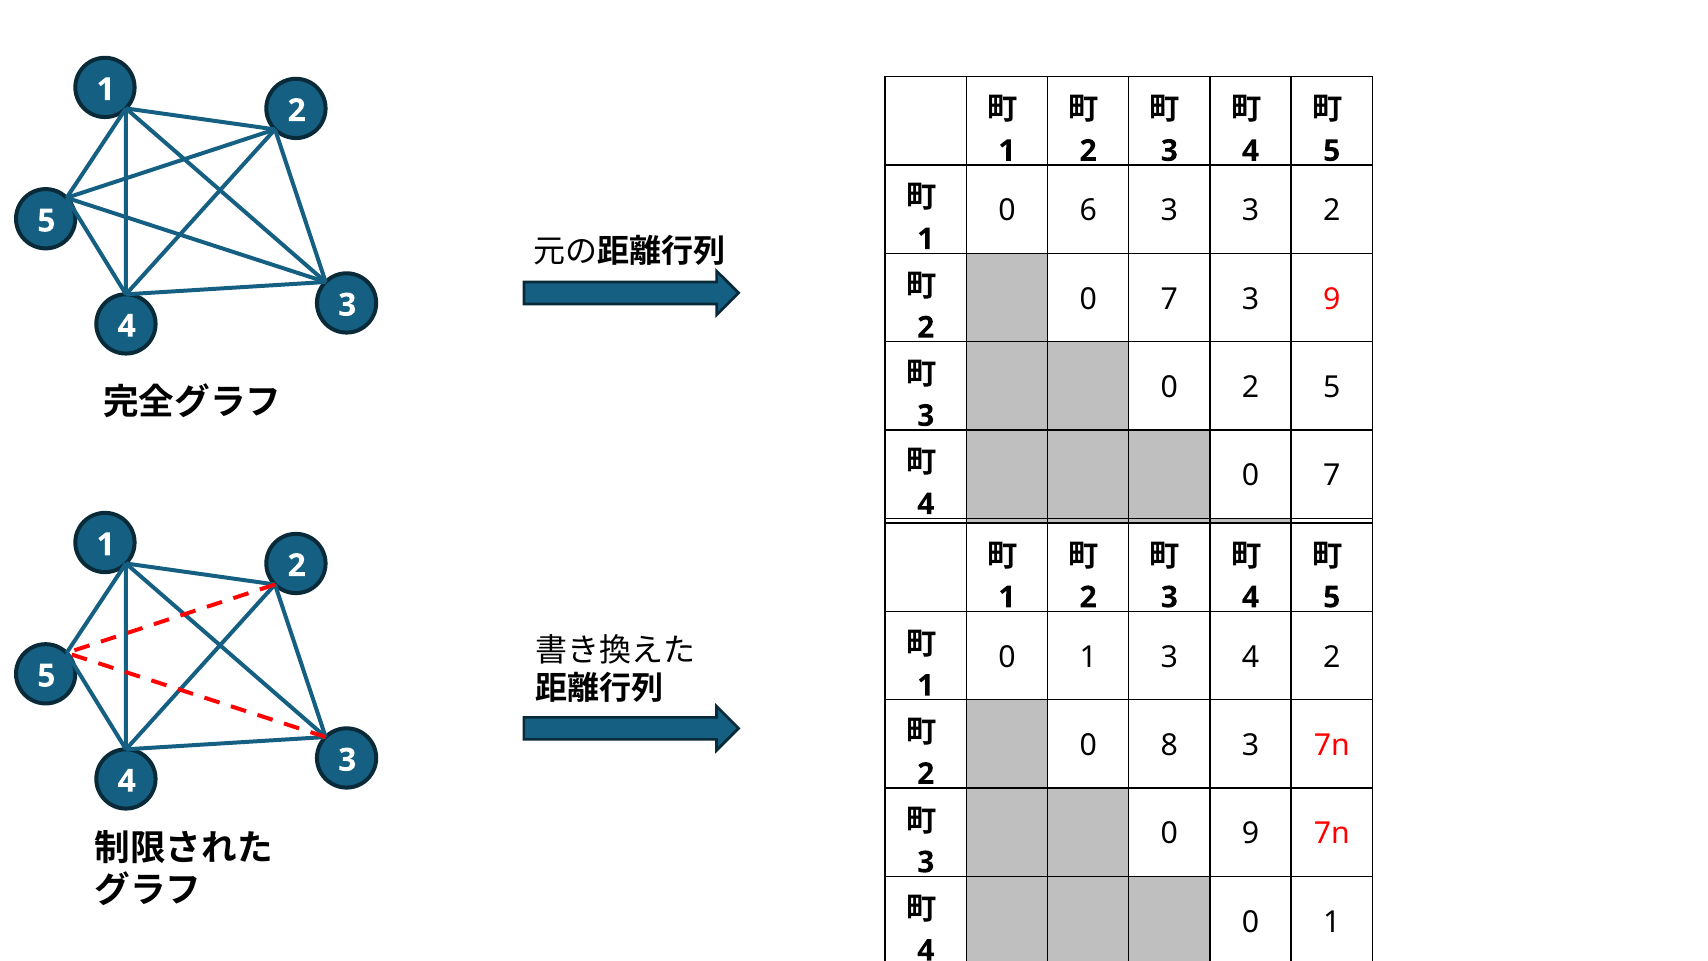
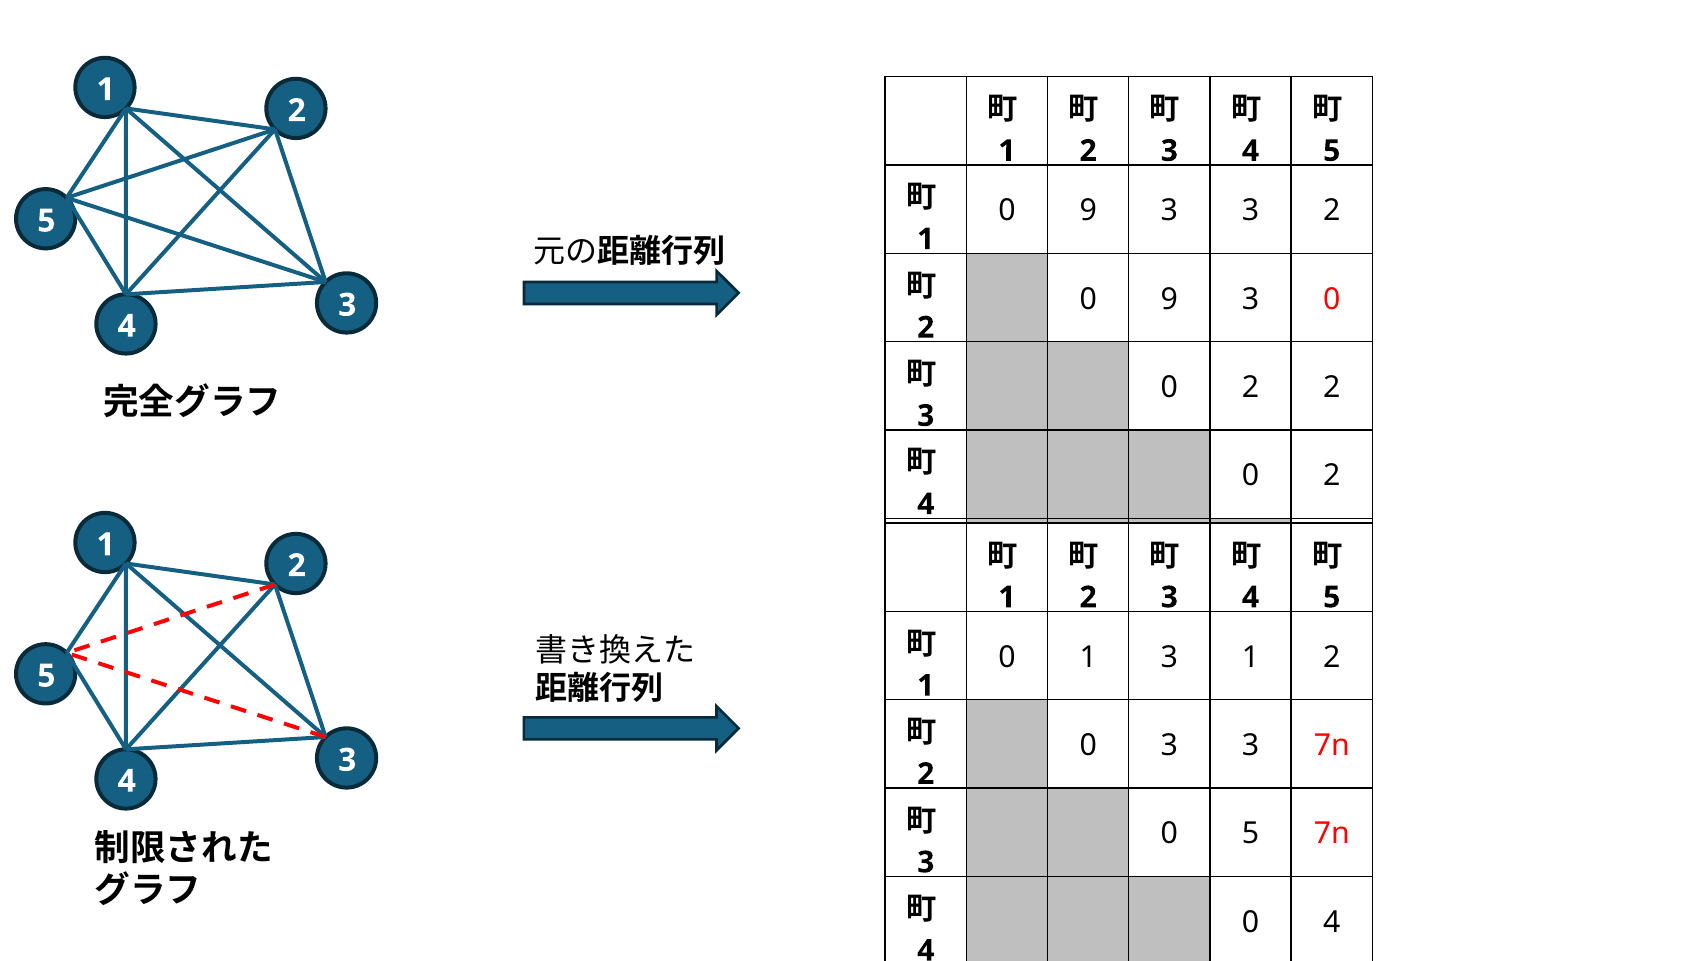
6: 6 -> 9 (1088, 211)
7: 7 -> 9 (1169, 299)
9: 9 -> 0 (1332, 299)
2 5: 5 -> 2 (1332, 387)
7: 7 -> 2 (1332, 476)
3 4: 4 -> 1 (1251, 657)
0 8: 8 -> 3 (1169, 745)
0 9: 9 -> 5 (1251, 834)
1: 1 -> 4 (1332, 922)
